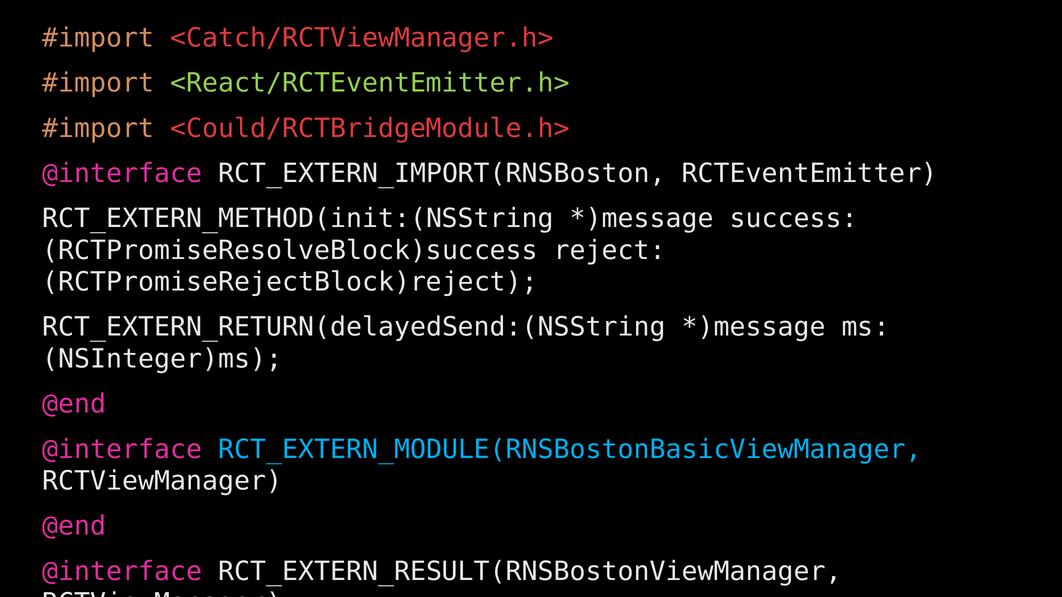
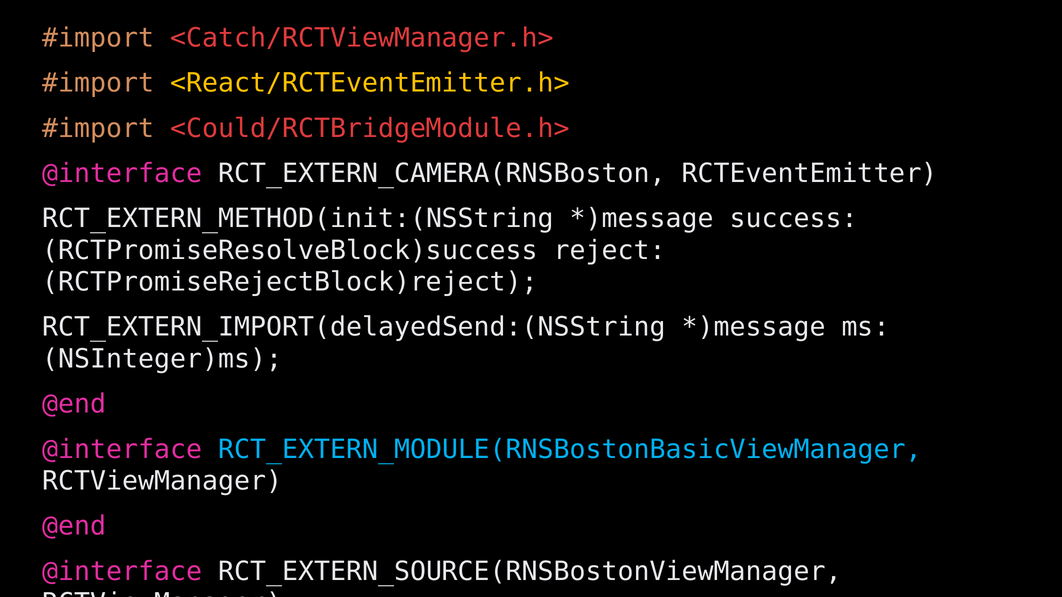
<React/RCTEventEmitter.h> colour: light green -> yellow (370, 83)
RCT_EXTERN_IMPORT(RNSBoston: RCT_EXTERN_IMPORT(RNSBoston -> RCT_EXTERN_CAMERA(RNSBoston (442, 173)
RCT_EXTERN_RETURN(delayedSend:(NSString: RCT_EXTERN_RETURN(delayedSend:(NSString -> RCT_EXTERN_IMPORT(delayedSend:(NSString (354, 327)
RCT_EXTERN_RESULT(RNSBostonViewManager: RCT_EXTERN_RESULT(RNSBostonViewManager -> RCT_EXTERN_SOURCE(RNSBostonViewManager (530, 572)
